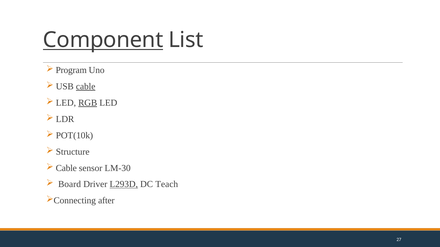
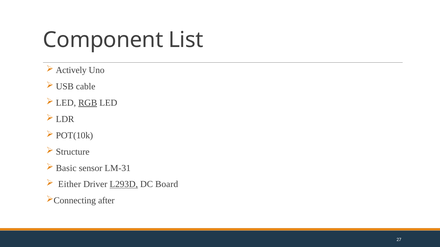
Component underline: present -> none (103, 40)
Program: Program -> Actively (71, 70)
cable underline: present -> none (86, 87)
Cable: Cable -> Basic (66, 168)
LM-30: LM-30 -> LM-31 (118, 168)
Board: Board -> Either (70, 185)
Teach: Teach -> Board (167, 185)
